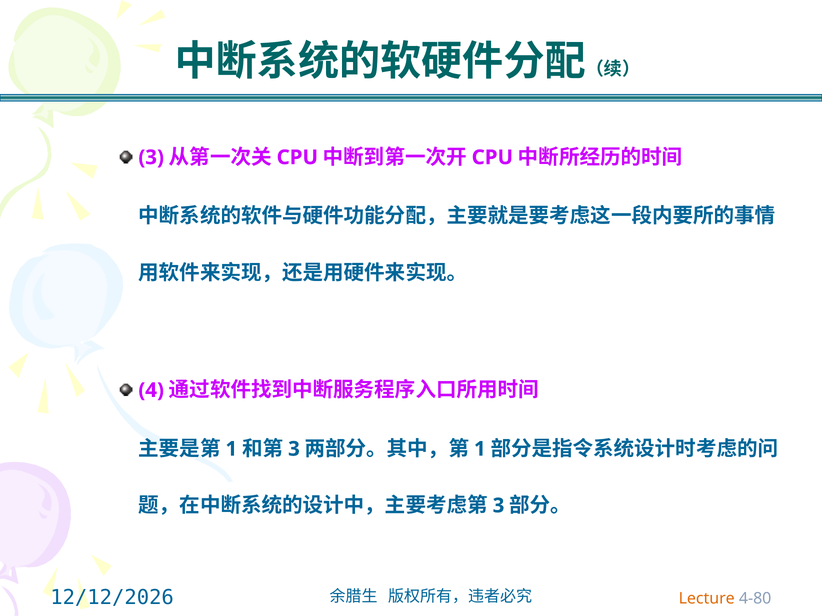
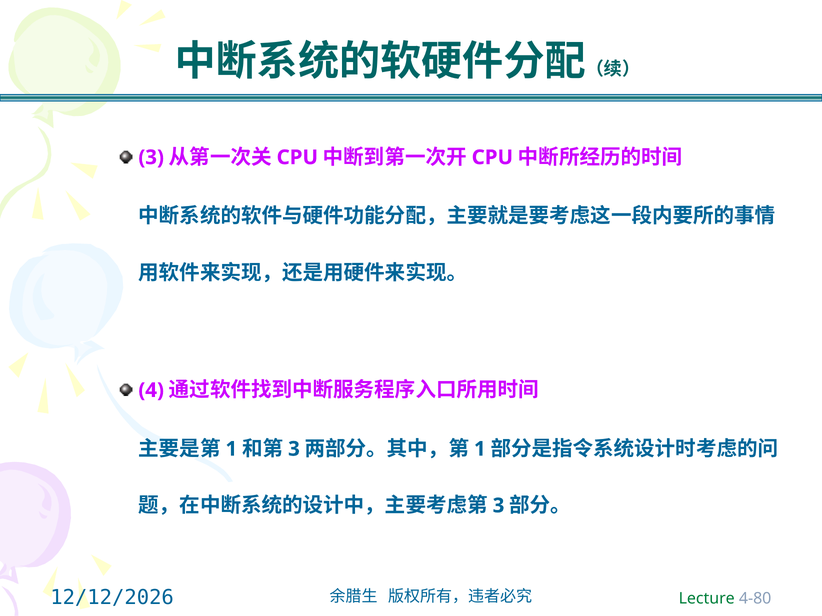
Lecture colour: orange -> green (707, 599)
